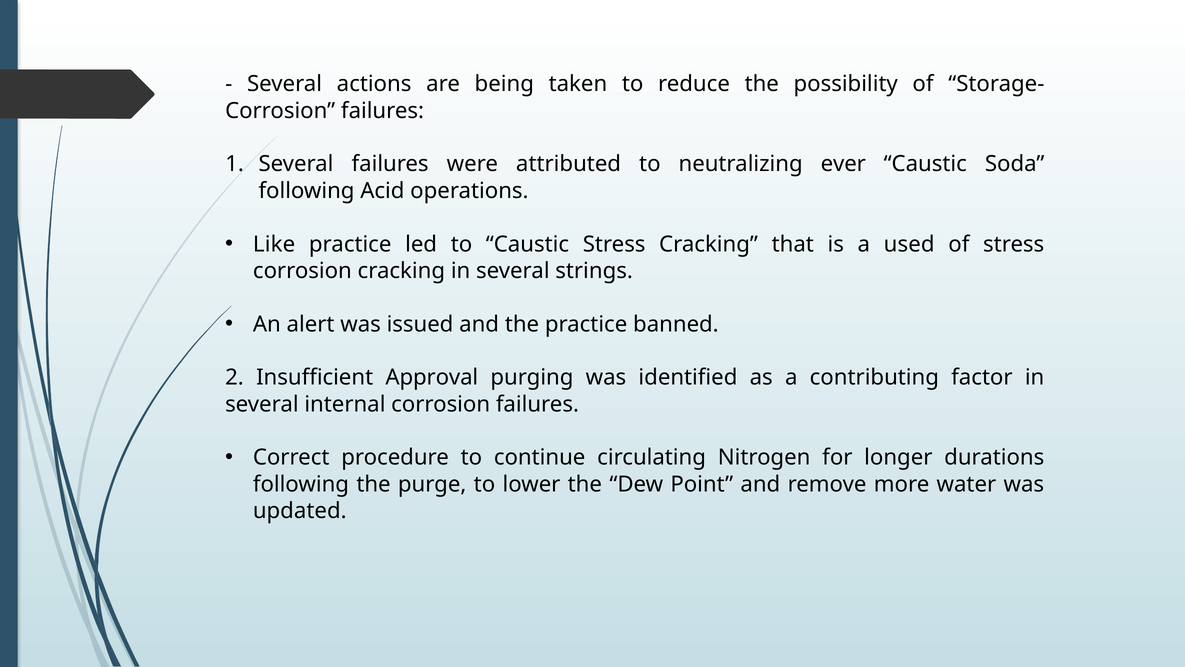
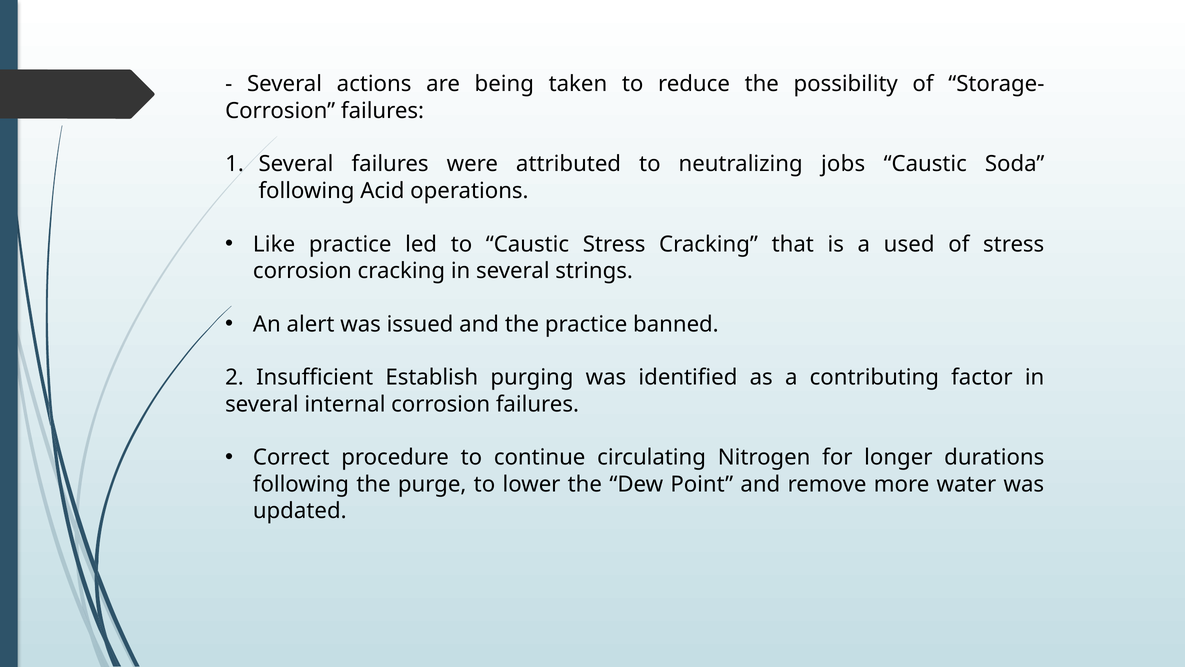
ever: ever -> jobs (843, 164)
Approval: Approval -> Establish (432, 377)
